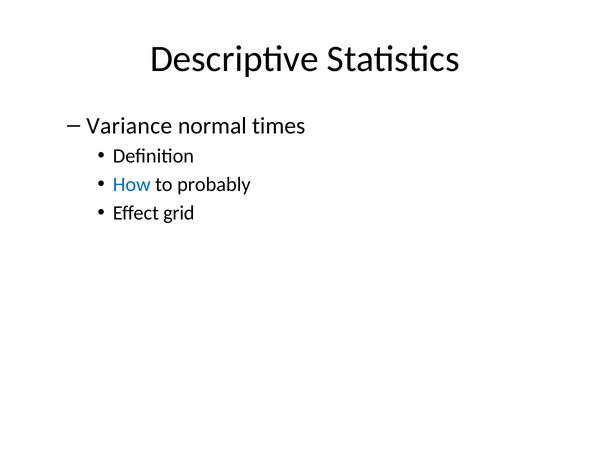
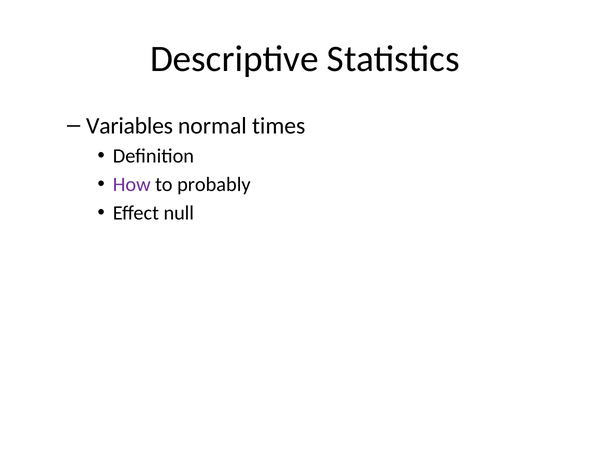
Variance: Variance -> Variables (130, 126)
How colour: blue -> purple (132, 184)
grid: grid -> null (179, 213)
